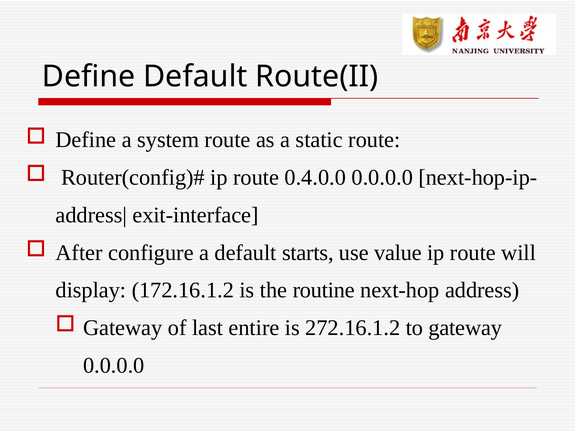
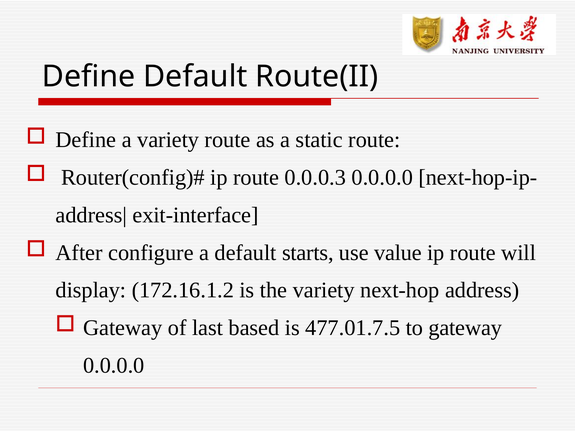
a system: system -> variety (168, 140)
0.4.0.0: 0.4.0.0 -> 0.0.0.3 (315, 178)
the routine: routine -> variety (324, 290)
entire: entire -> based (254, 328)
272.16.1.2: 272.16.1.2 -> 477.01.7.5 (353, 328)
